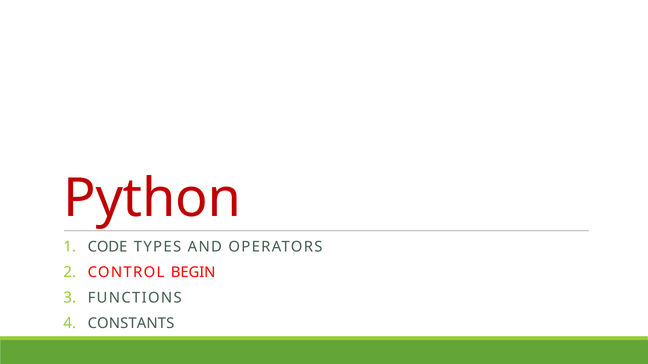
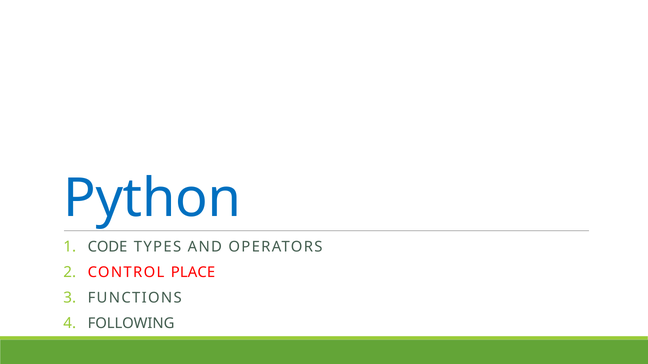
Python colour: red -> blue (152, 199)
BEGIN: BEGIN -> PLACE (193, 273)
CONSTANTS: CONSTANTS -> FOLLOWING (131, 324)
